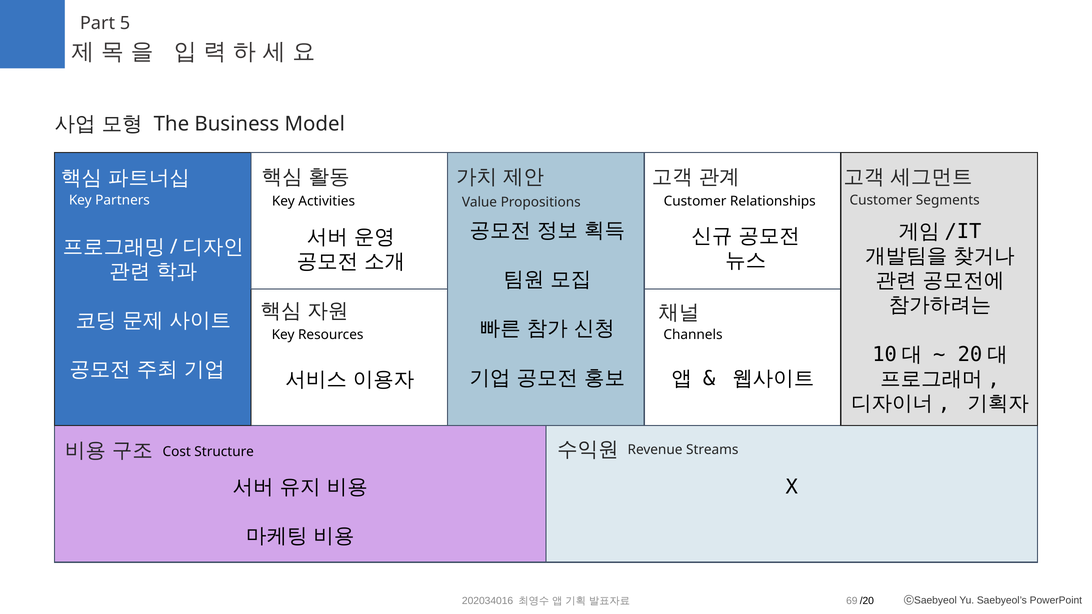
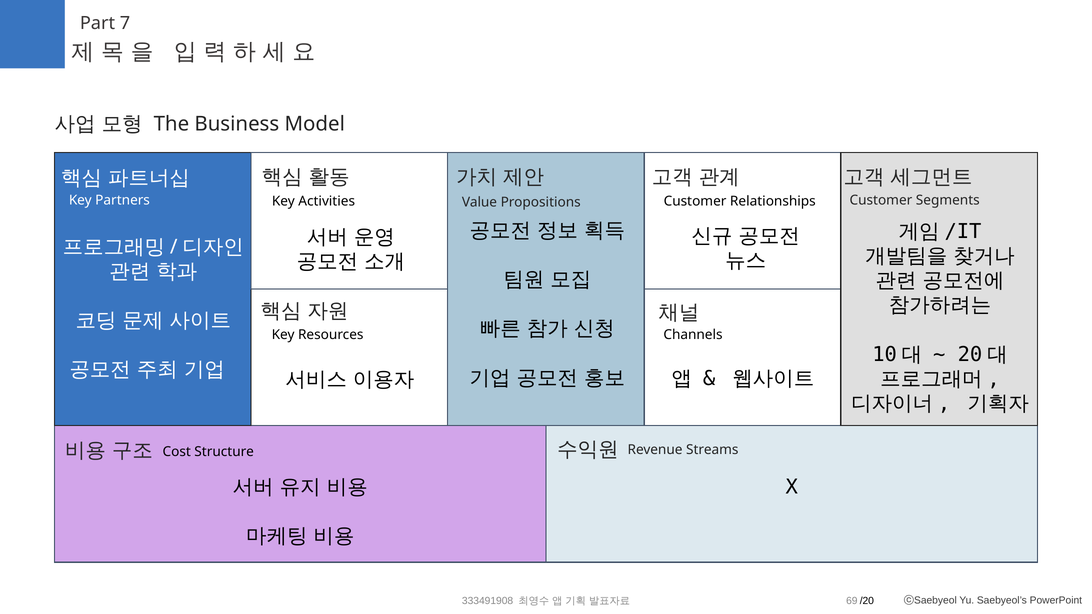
5: 5 -> 7 (125, 23)
202034016: 202034016 -> 333491908 (488, 601)
